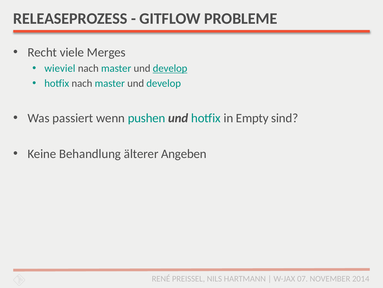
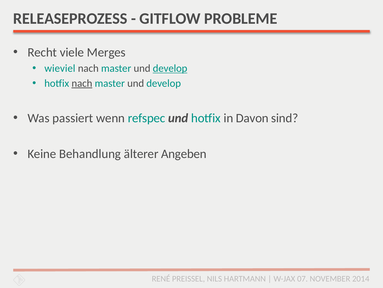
nach underline: none -> present (82, 83)
pushen: pushen -> refspec (147, 118)
Empty: Empty -> Davon (252, 118)
